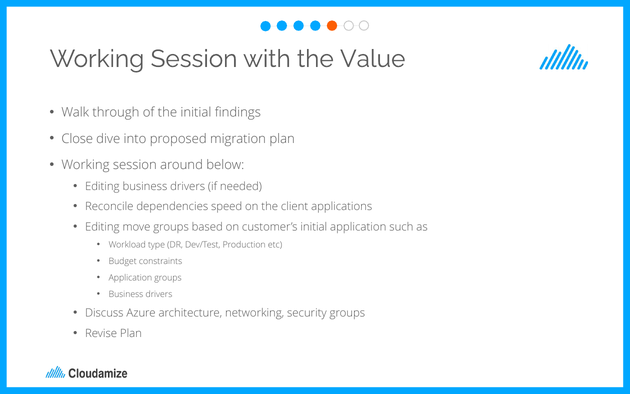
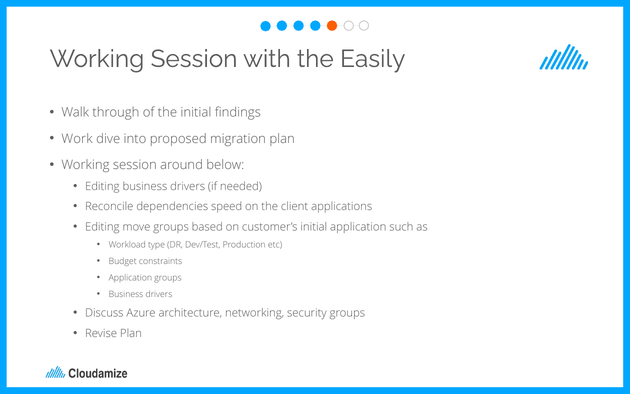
Value: Value -> Easily (373, 59)
Close: Close -> Work (77, 139)
